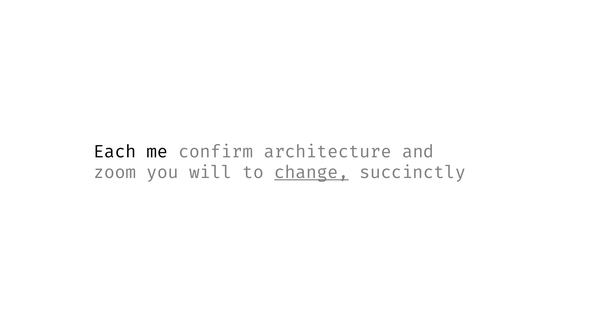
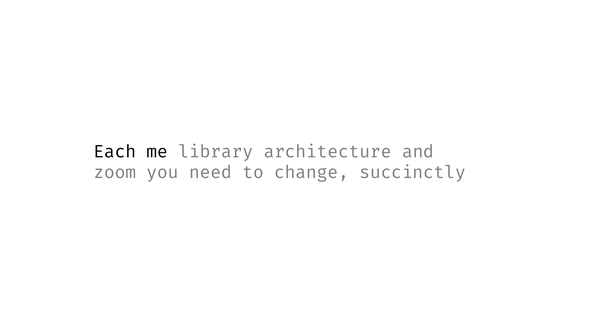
confirm: confirm -> library (216, 152)
will: will -> need (210, 172)
change underline: present -> none (312, 172)
